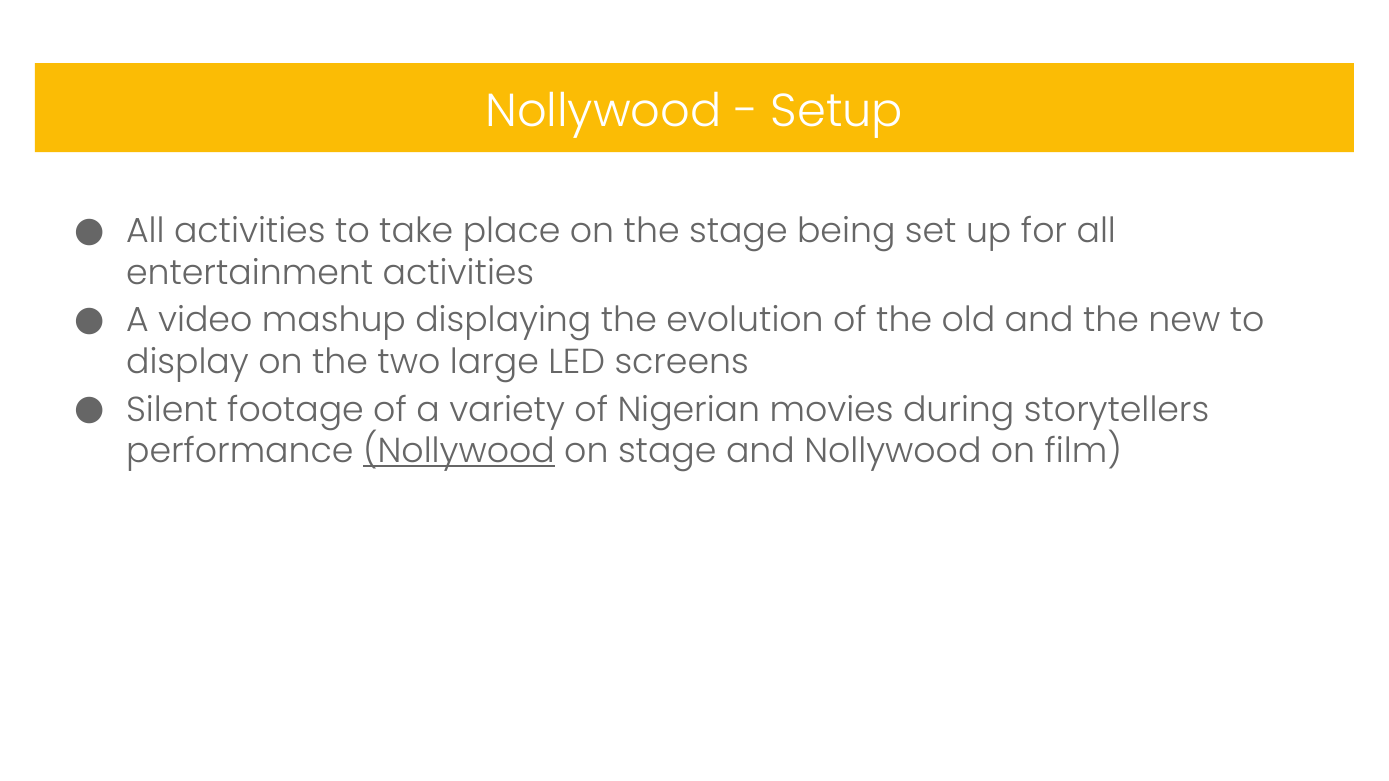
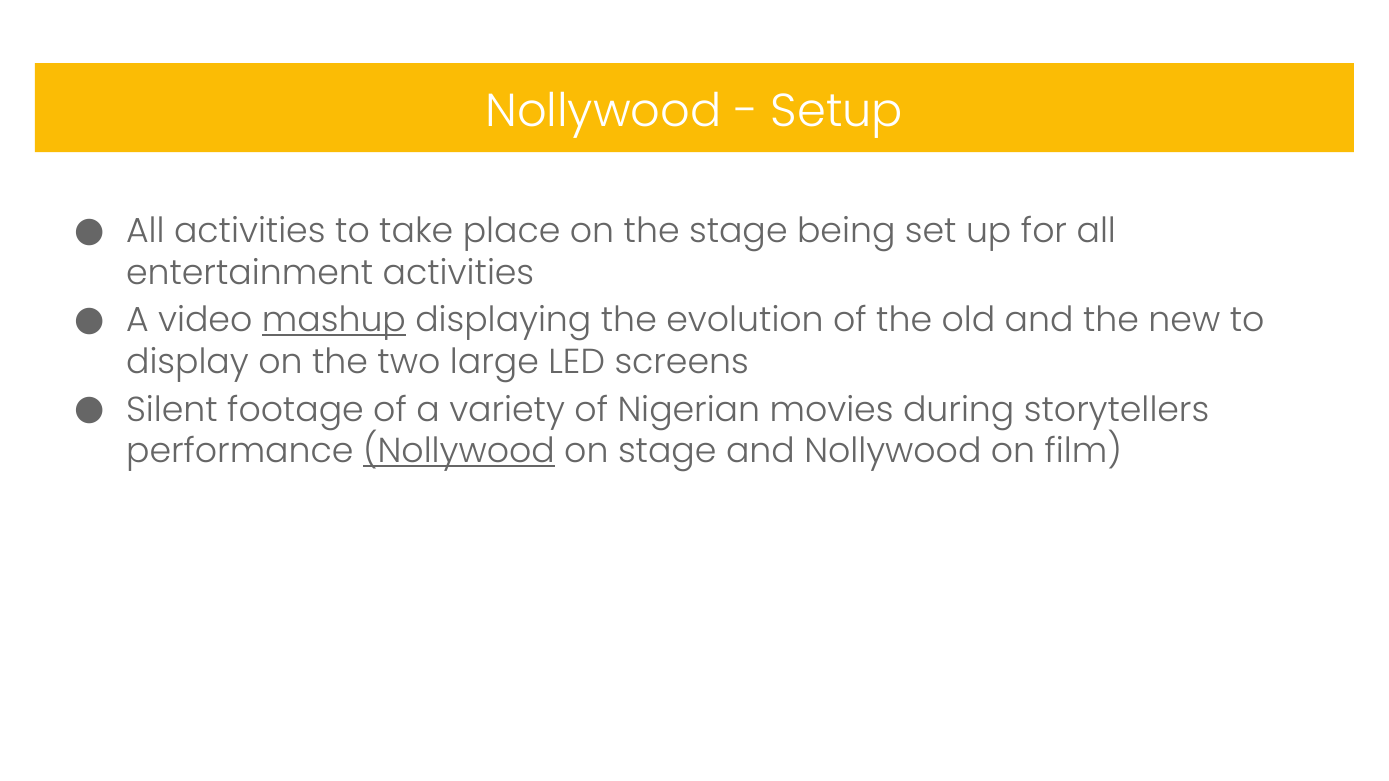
mashup underline: none -> present (334, 321)
